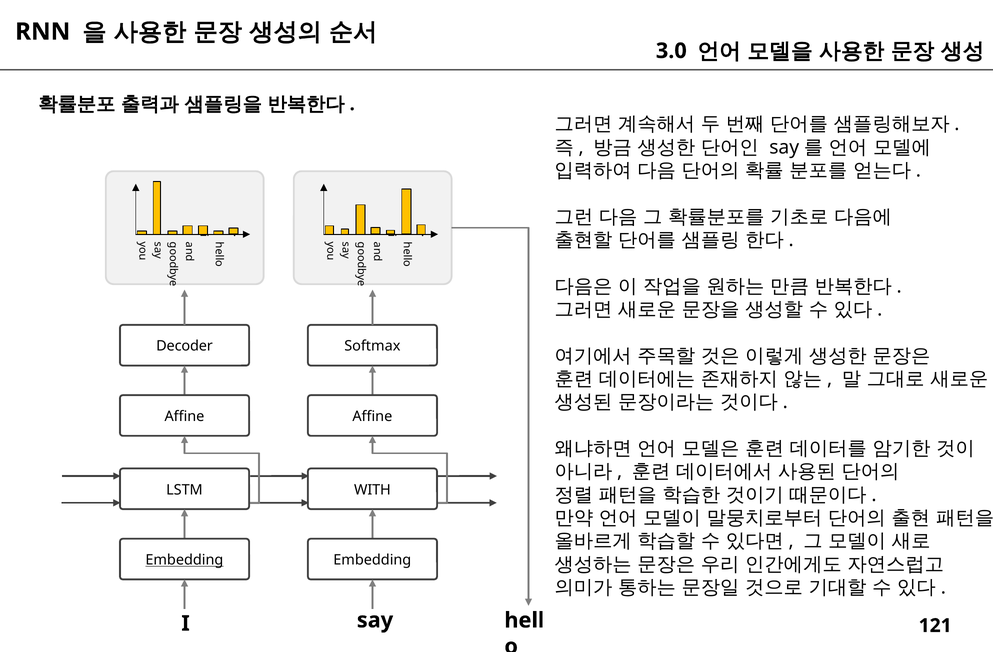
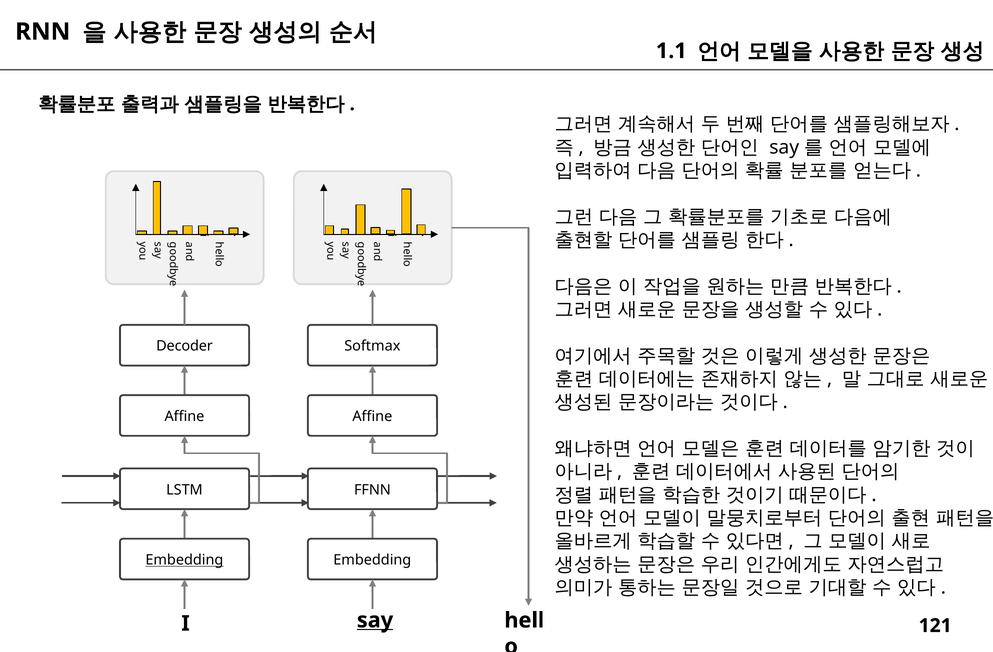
3.0: 3.0 -> 1.1 (671, 51)
WITH: WITH -> FFNN (372, 490)
say underline: none -> present (375, 620)
